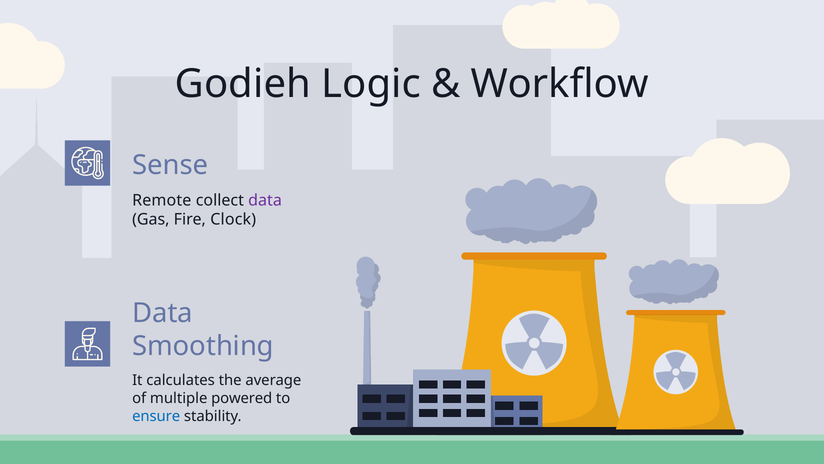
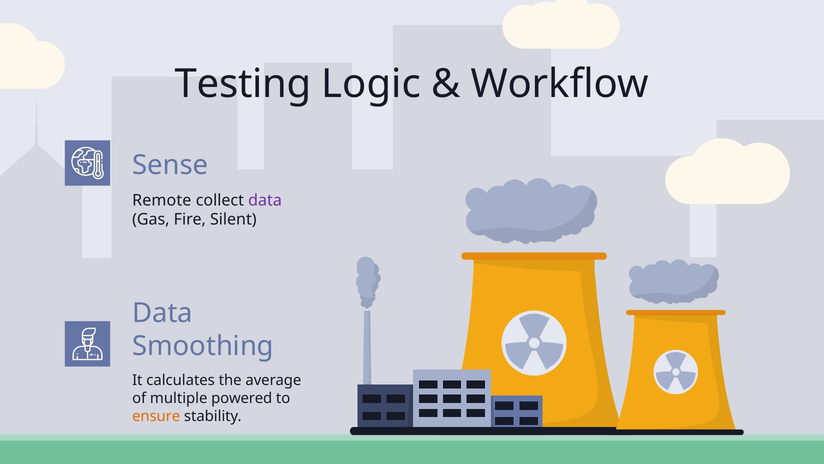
Godieh: Godieh -> Testing (243, 84)
Clock: Clock -> Silent (233, 219)
ensure colour: blue -> orange (156, 416)
